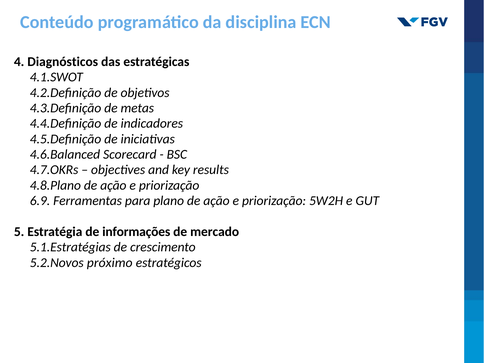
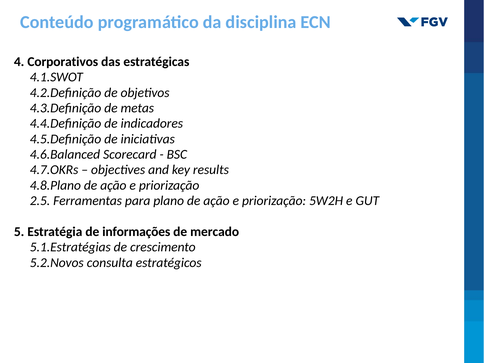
Diagnósticos: Diagnósticos -> Corporativos (63, 62)
6.9: 6.9 -> 2.5 (40, 201)
próximo: próximo -> consulta (110, 263)
